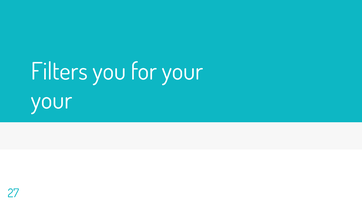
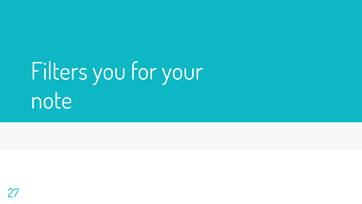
your: your -> note (51, 100)
